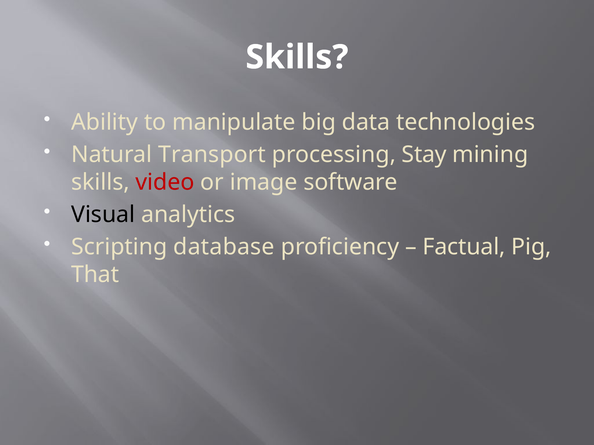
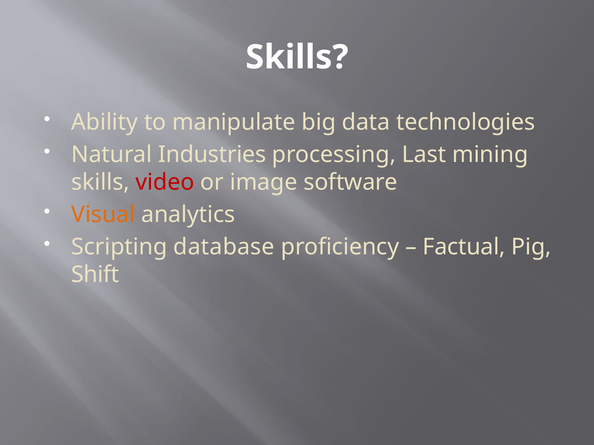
Transport: Transport -> Industries (212, 155)
Stay: Stay -> Last (424, 155)
Visual colour: black -> orange (103, 215)
That: That -> Shift (95, 275)
